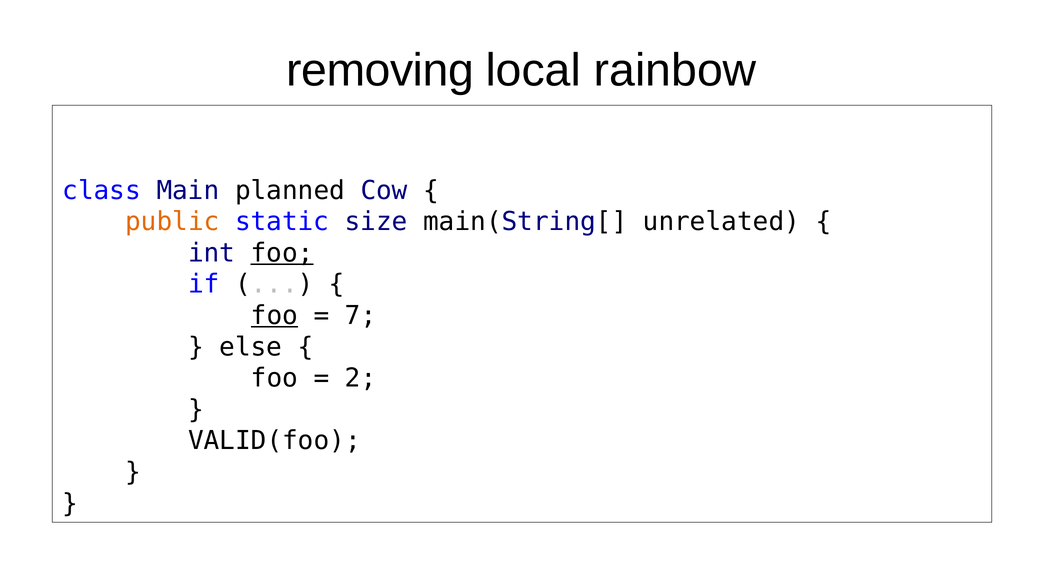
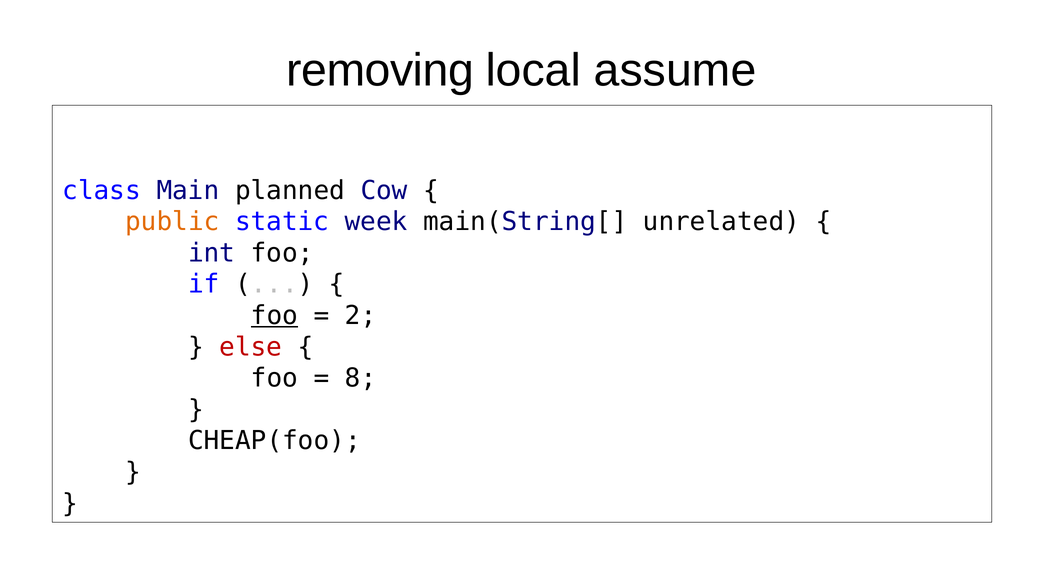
rainbow: rainbow -> assume (675, 70)
size: size -> week (376, 222)
foo underline: present -> none (282, 253)
7: 7 -> 2 (361, 316)
else colour: black -> red (251, 347)
2: 2 -> 8 (361, 378)
VALID(foo: VALID(foo -> CHEAP(foo (274, 441)
